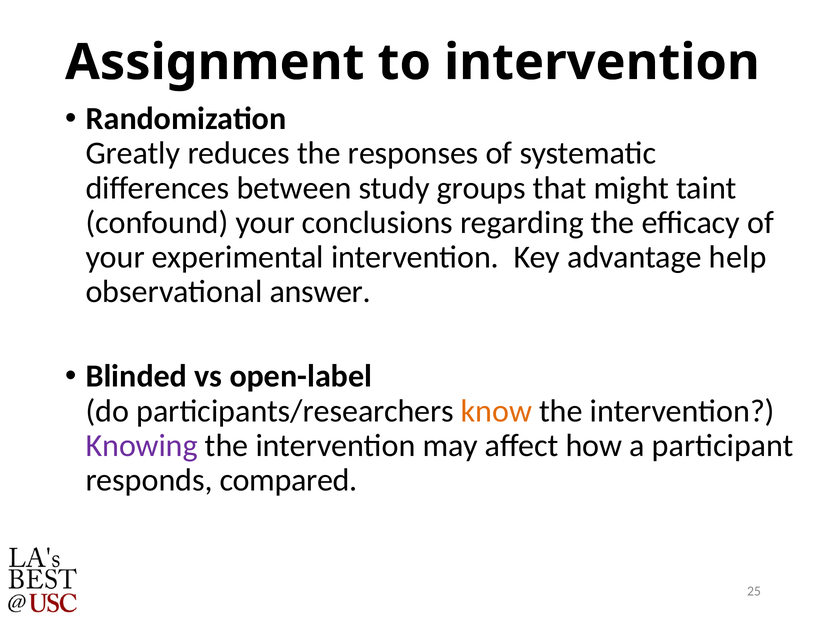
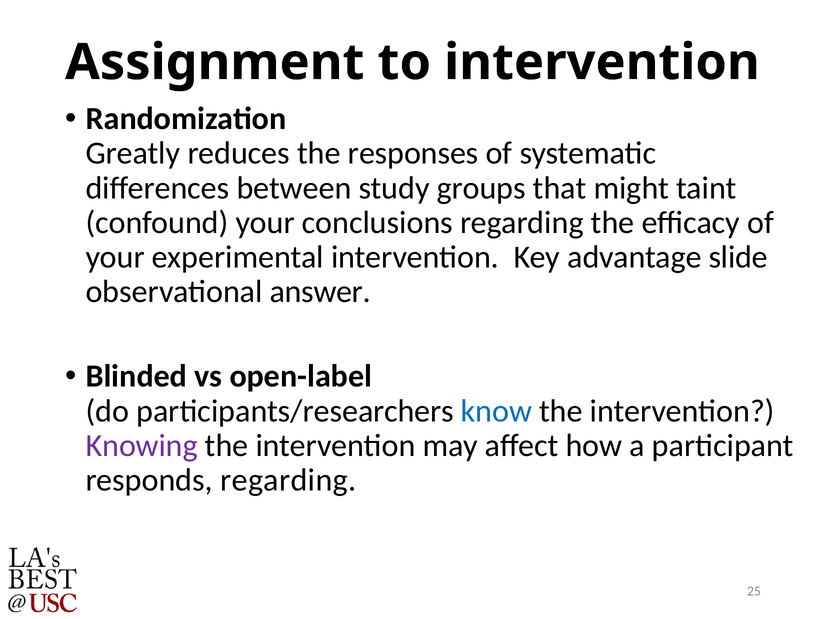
help: help -> slide (738, 257)
know colour: orange -> blue (496, 411)
responds compared: compared -> regarding (288, 481)
